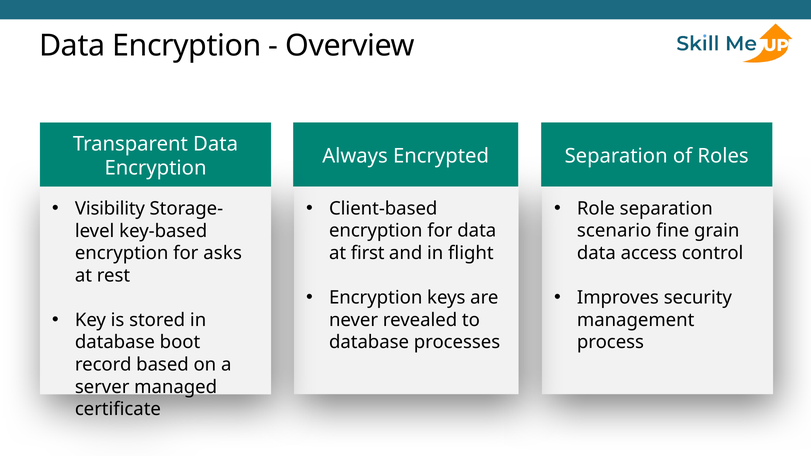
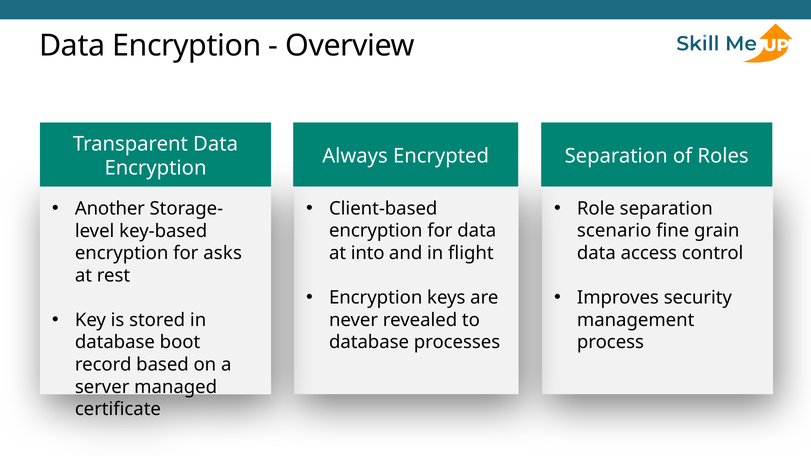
Visibility: Visibility -> Another (110, 209)
first: first -> into (368, 253)
